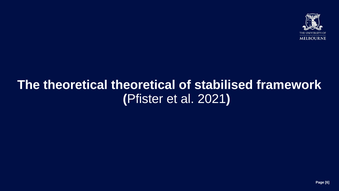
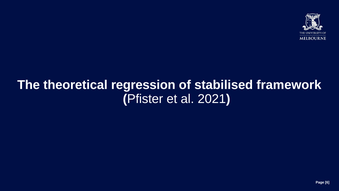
theoretical theoretical: theoretical -> regression (143, 85)
